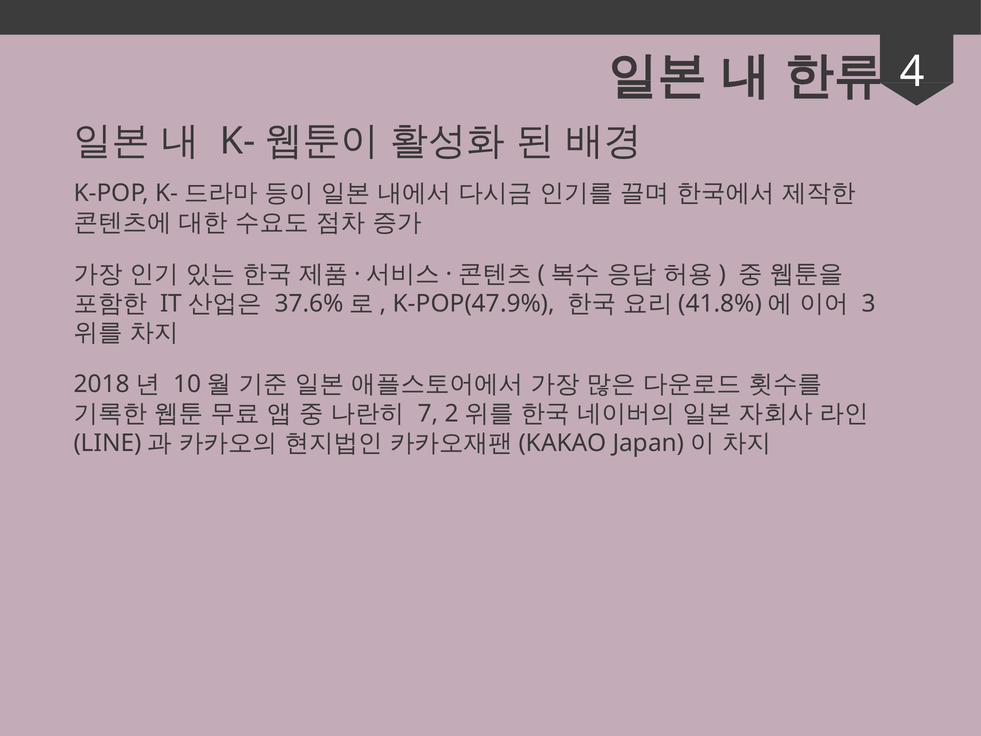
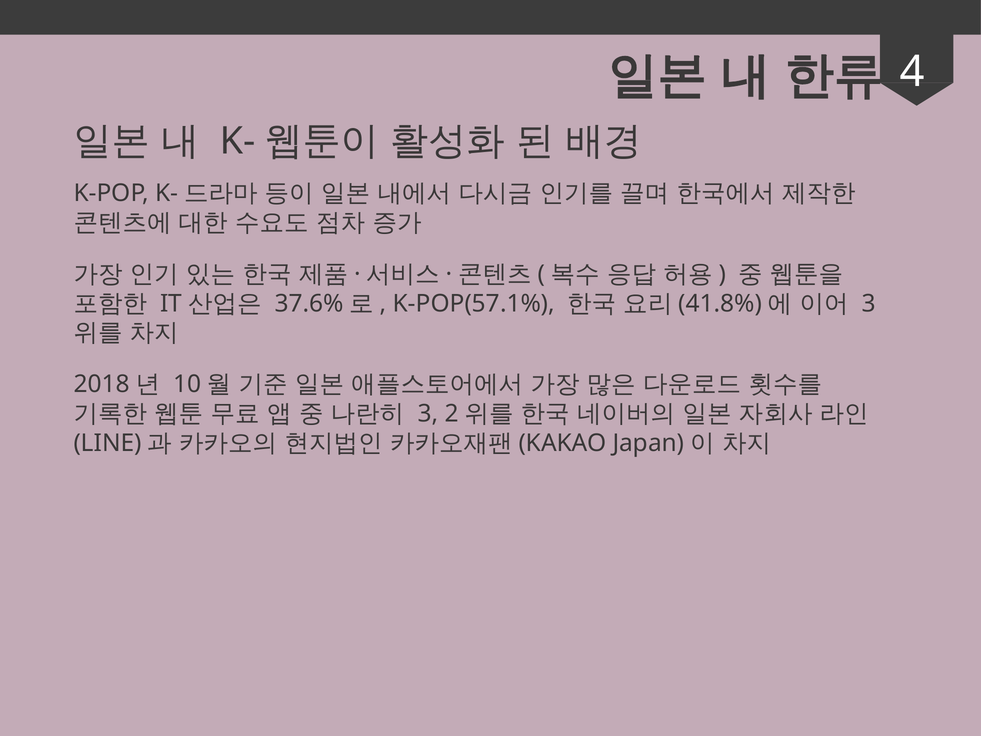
K-POP(47.9%: K-POP(47.9% -> K-POP(57.1% (474, 303)
7: 7 -> 3 (428, 413)
